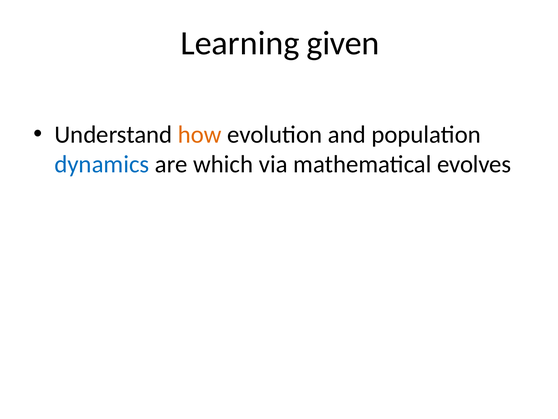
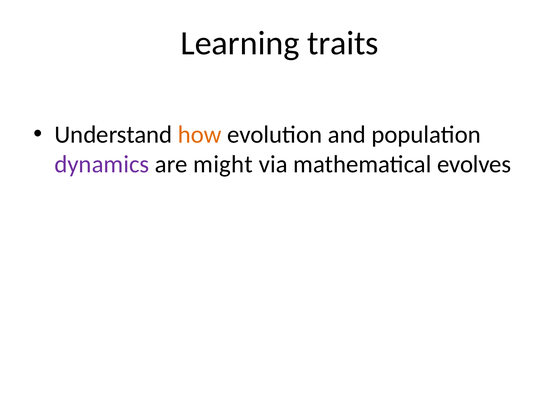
given: given -> traits (343, 43)
dynamics colour: blue -> purple (102, 164)
which: which -> might (223, 164)
